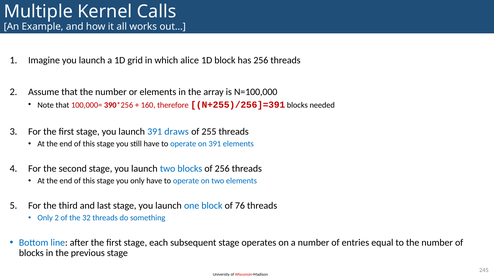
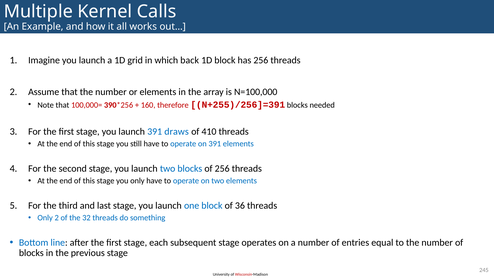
alice: alice -> back (190, 60)
255: 255 -> 410 (209, 131)
76: 76 -> 36 (240, 205)
